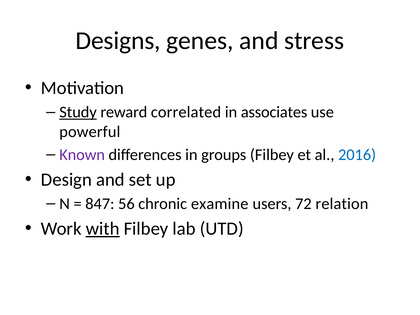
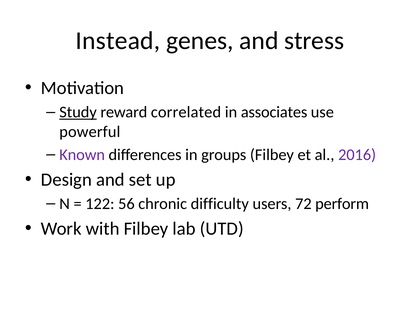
Designs: Designs -> Instead (118, 41)
2016 colour: blue -> purple (357, 155)
847: 847 -> 122 (100, 204)
examine: examine -> difficulty (220, 204)
relation: relation -> perform (342, 204)
with underline: present -> none (103, 229)
